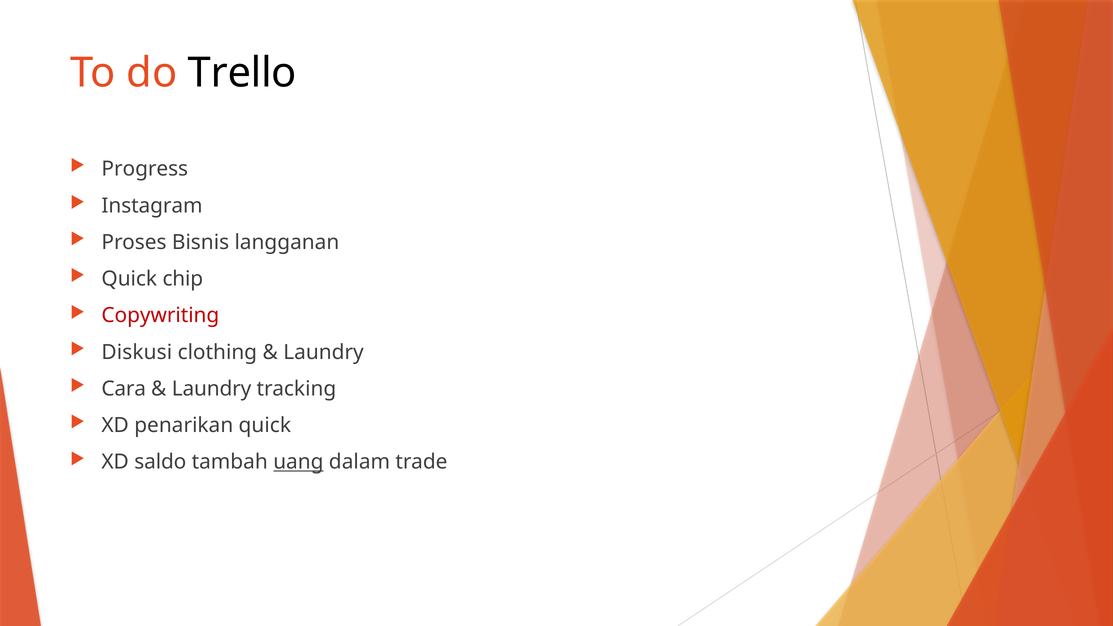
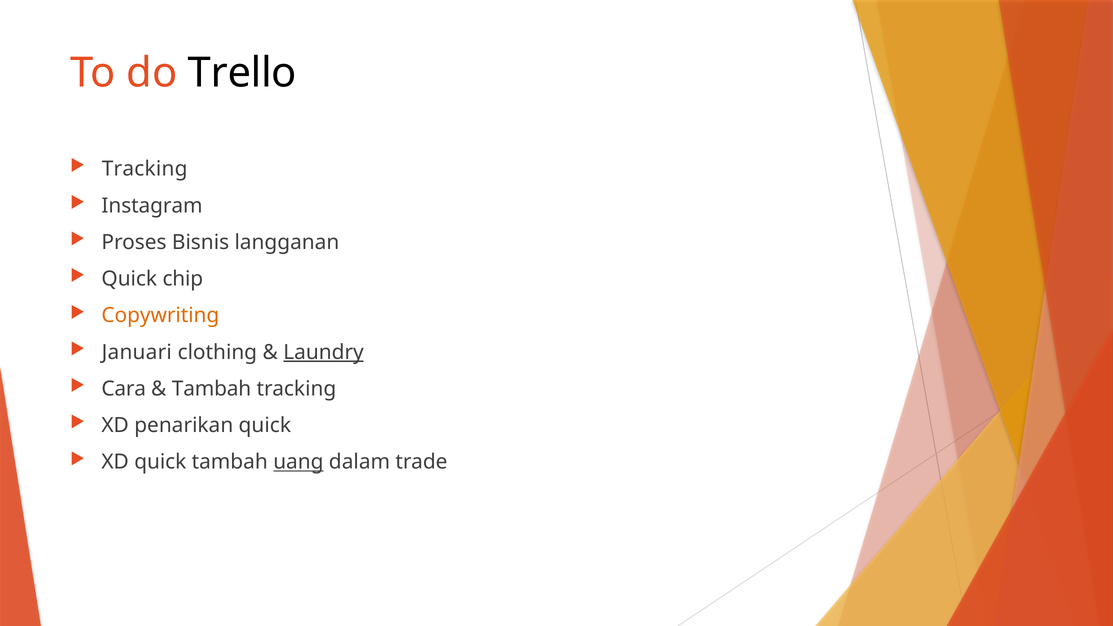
Progress: Progress -> Tracking (145, 169)
Copywriting colour: red -> orange (160, 316)
Diskusi: Diskusi -> Januari (137, 352)
Laundry underline: none -> present (324, 352)
Laundry: Laundry -> Tambah (212, 389)
XD saldo: saldo -> quick (160, 462)
